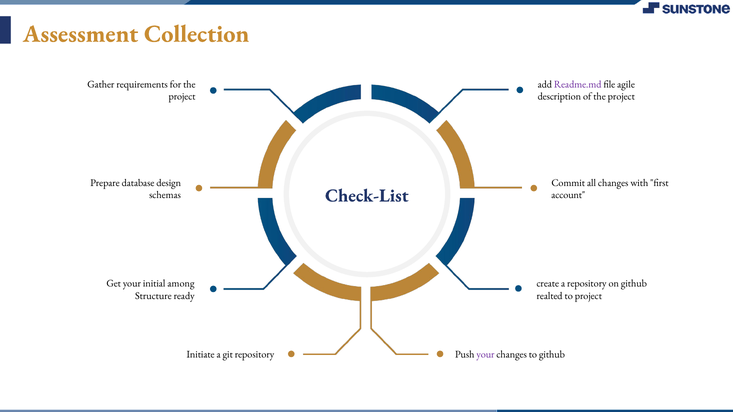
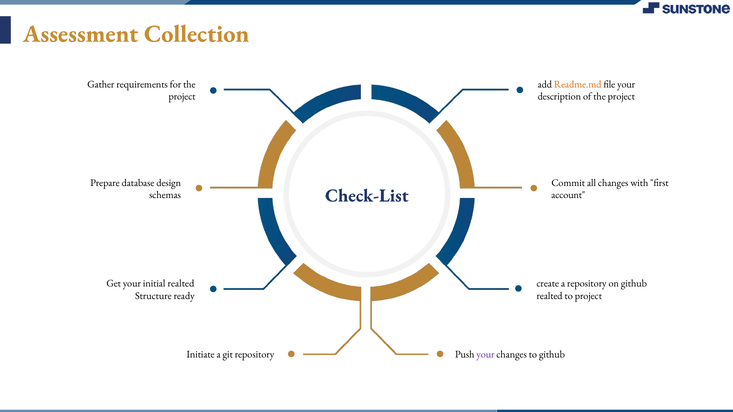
Readme.md colour: purple -> orange (578, 84)
file agile: agile -> your (626, 84)
initial among: among -> realted (181, 284)
